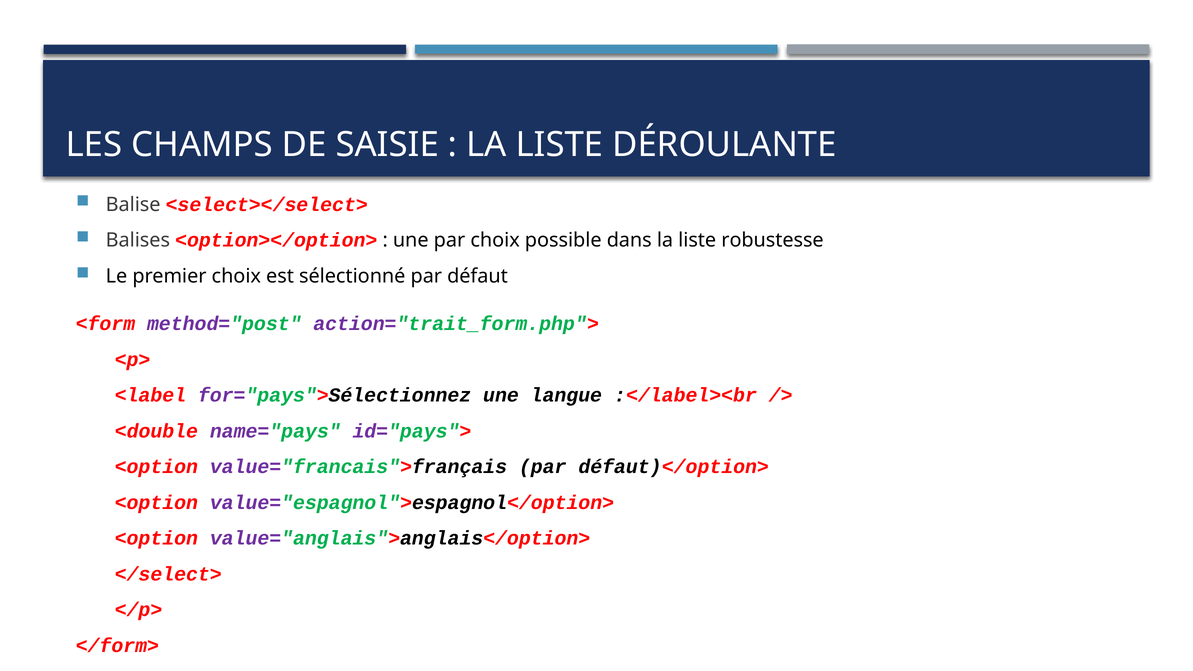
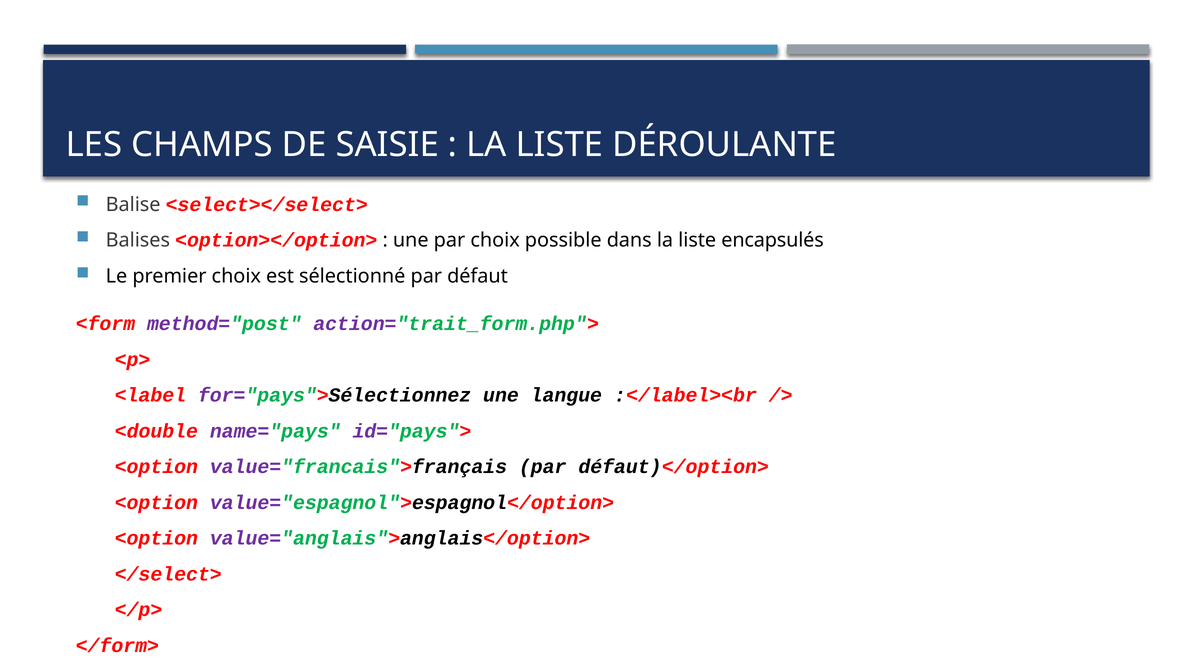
robustesse: robustesse -> encapsulés (773, 240)
